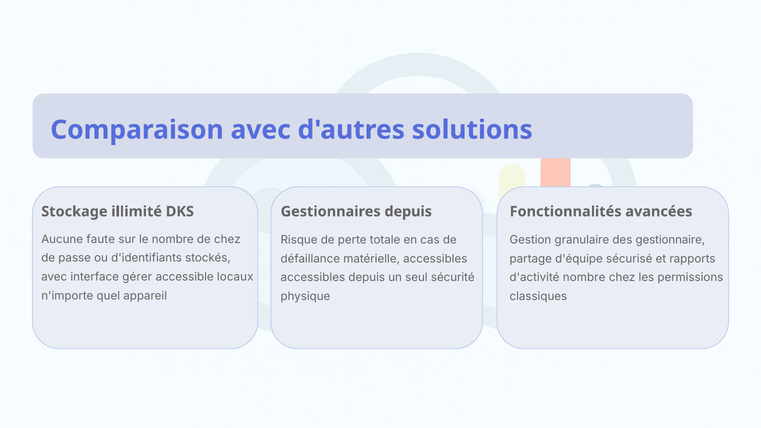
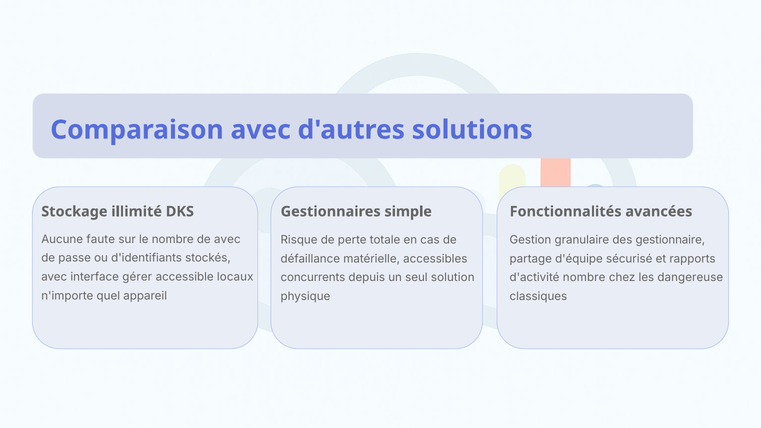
Gestionnaires depuis: depuis -> simple (408, 212)
de chez: chez -> avec (227, 239)
accessibles: accessibles -> concurrents (313, 278)
sécurité: sécurité -> solution (453, 278)
permissions: permissions -> dangereuse (690, 278)
